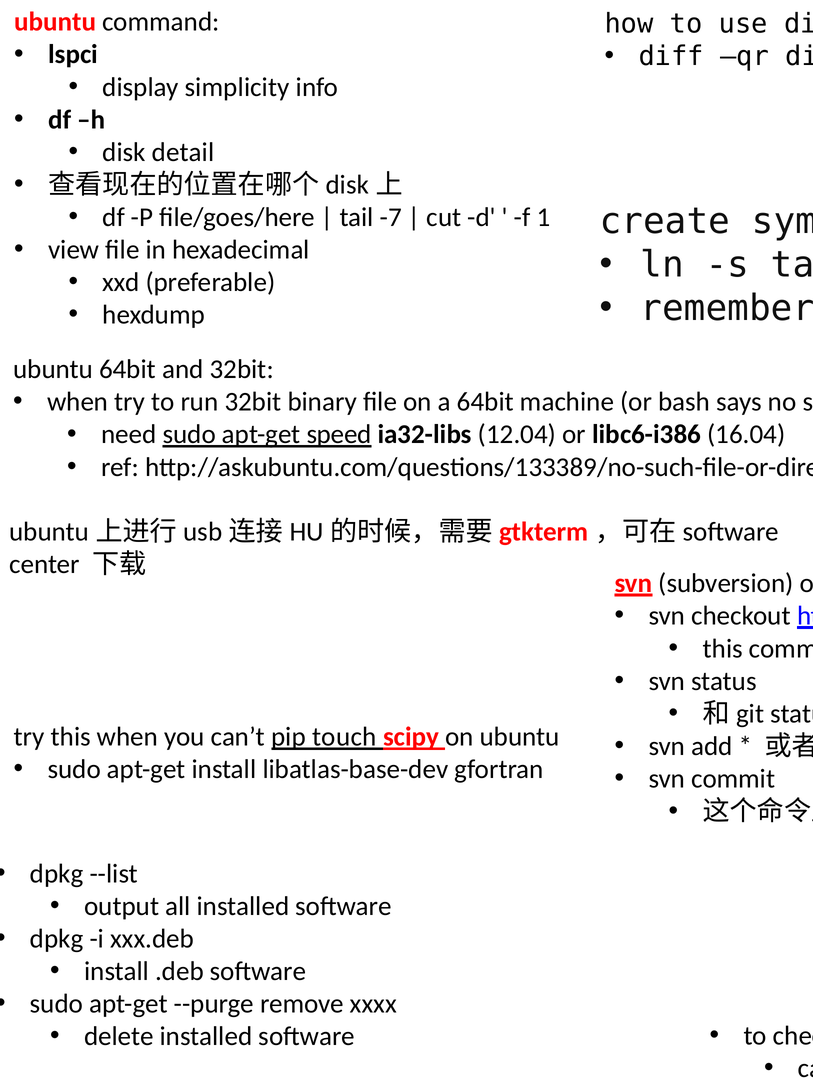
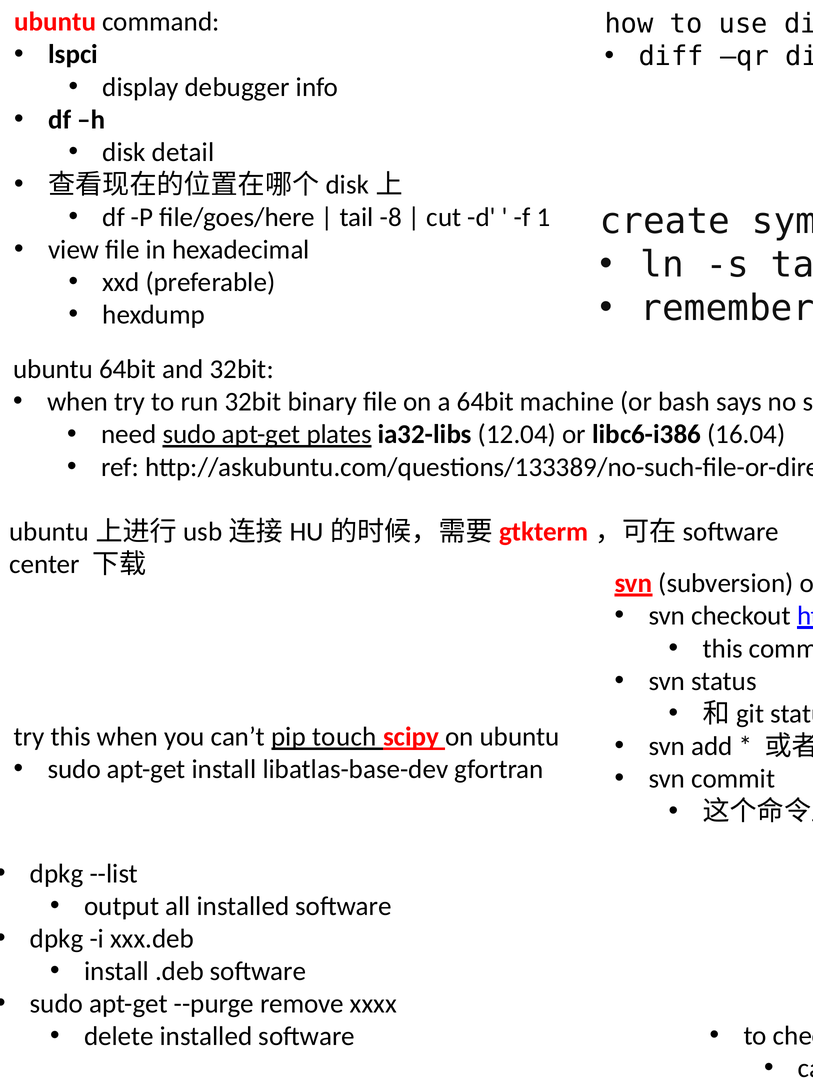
simplicity: simplicity -> debugger (237, 87)
-7: -7 -> -8 (391, 217)
speed: speed -> plates (339, 434)
